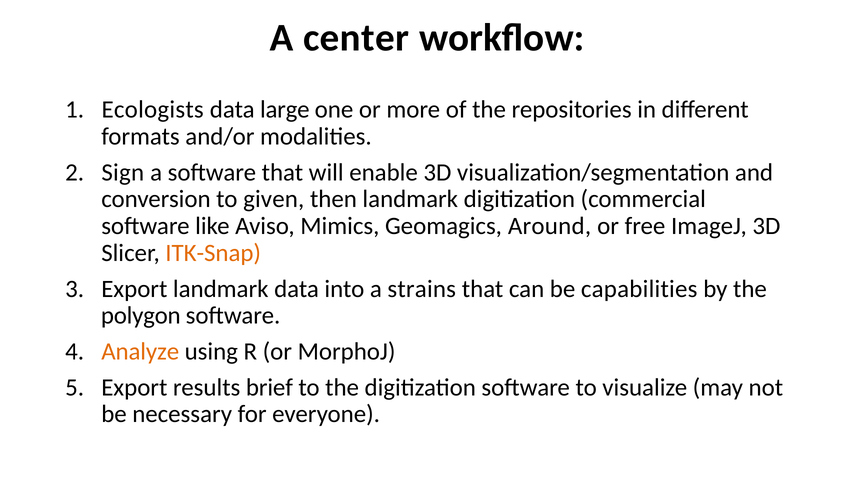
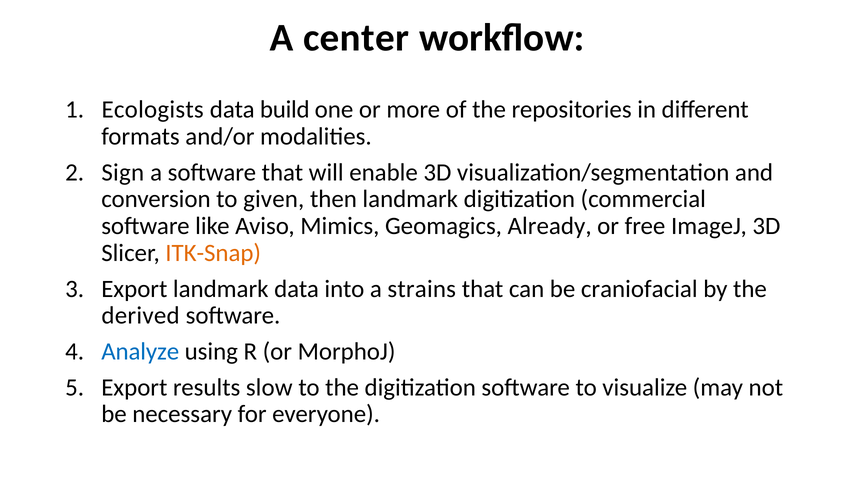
large: large -> build (285, 110)
Around: Around -> Already (550, 226)
capabilities: capabilities -> craniofacial (639, 289)
polygon: polygon -> derived (141, 316)
Analyze colour: orange -> blue (140, 351)
brief: brief -> slow (269, 387)
